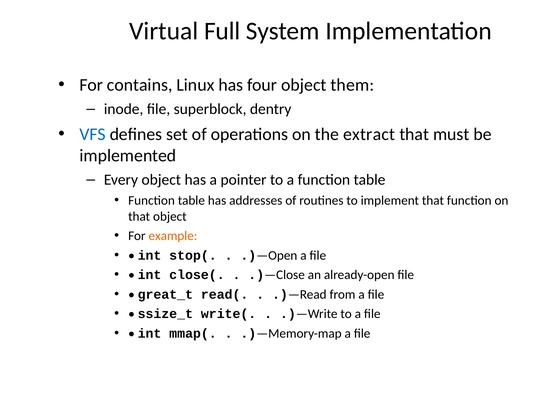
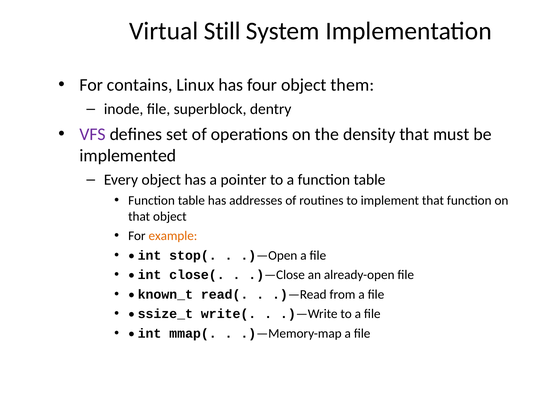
Full: Full -> Still (222, 31)
VFS colour: blue -> purple (93, 134)
extract: extract -> density (369, 134)
great_t: great_t -> known_t (165, 294)
